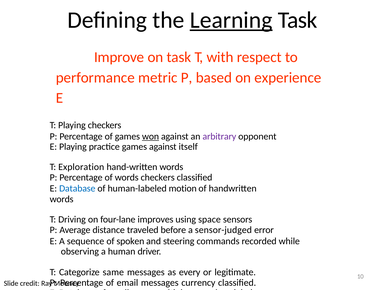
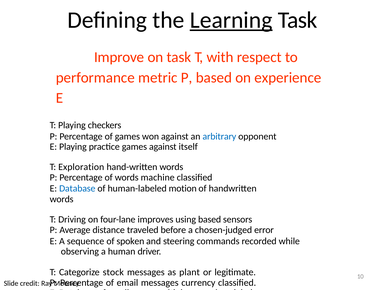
won underline: present -> none (151, 137)
arbitrary colour: purple -> blue (219, 137)
words checkers: checkers -> machine (158, 178)
using space: space -> based (210, 220)
sensor-judged: sensor-judged -> chosen-judged (223, 230)
same: same -> stock (113, 272)
every: every -> plant (190, 272)
